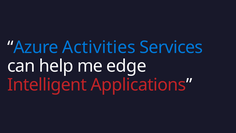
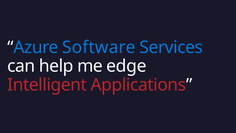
Activities: Activities -> Software (99, 47)
